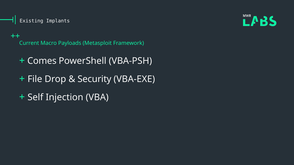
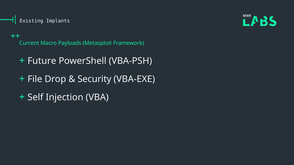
Comes: Comes -> Future (42, 61)
